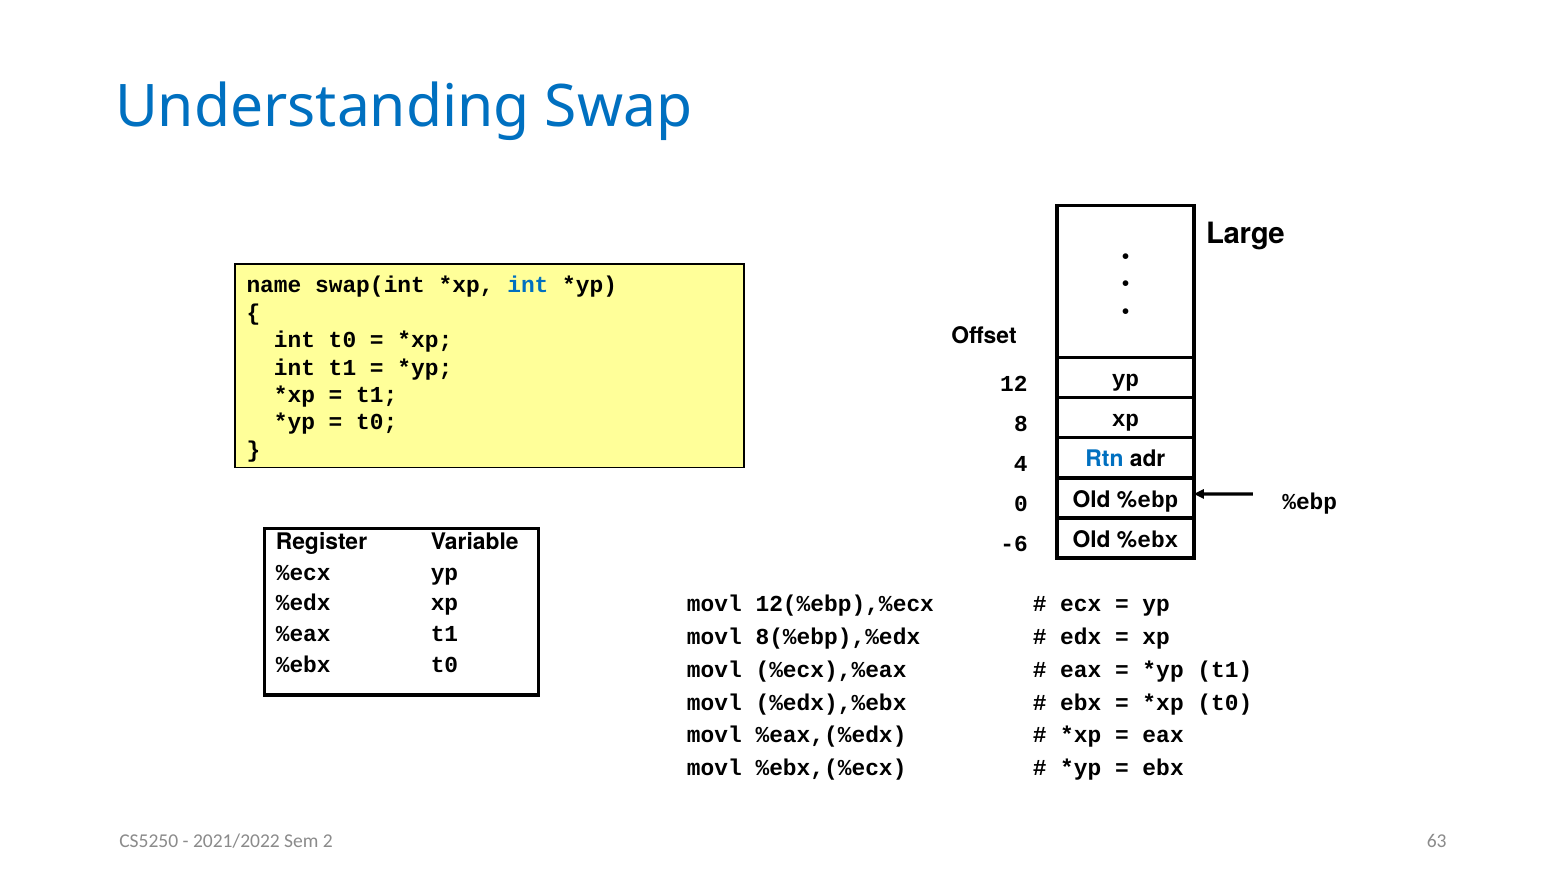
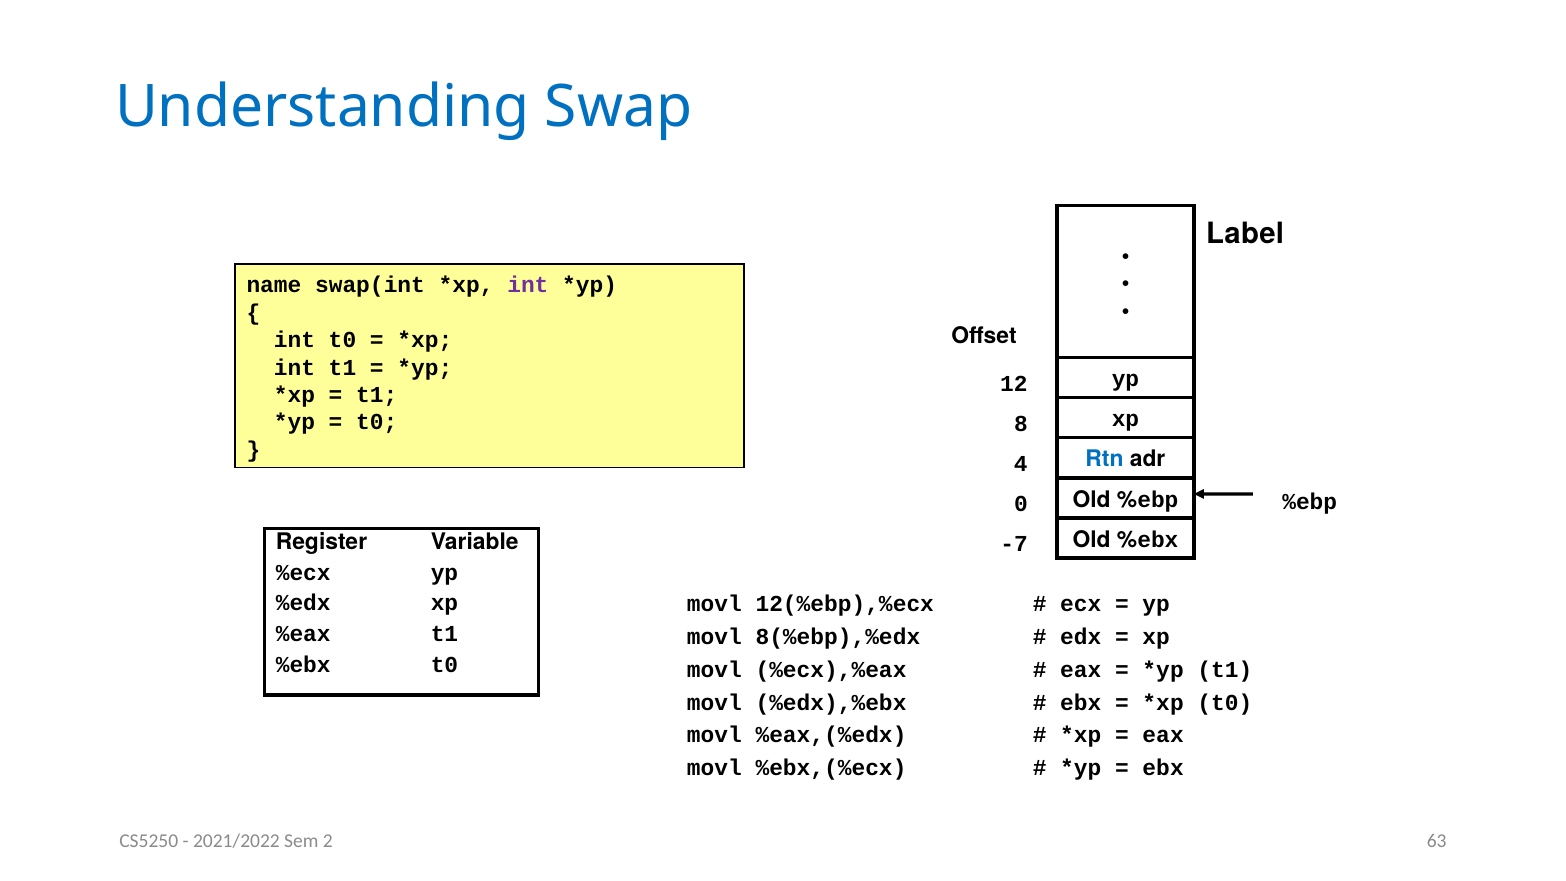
Large: Large -> Label (1245, 234)
int colour: blue -> purple (528, 285)
-6: -6 -> -7 (1014, 544)
